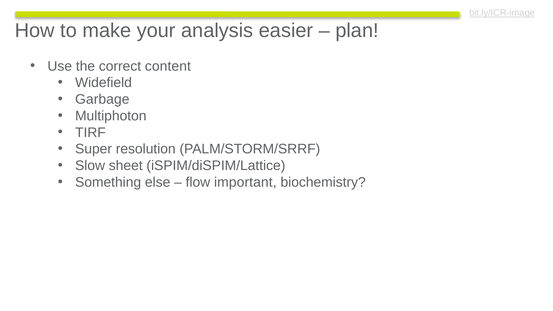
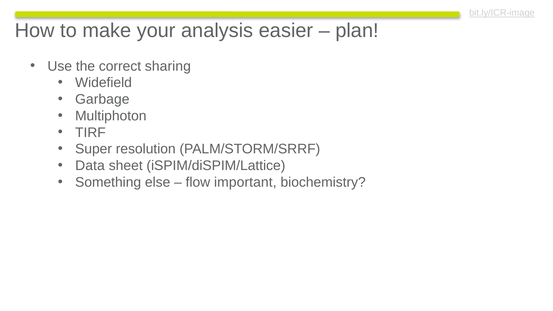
content: content -> sharing (168, 66)
Slow: Slow -> Data (90, 166)
